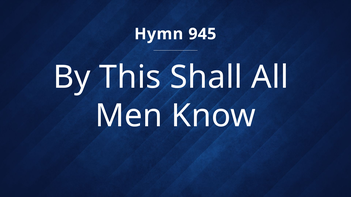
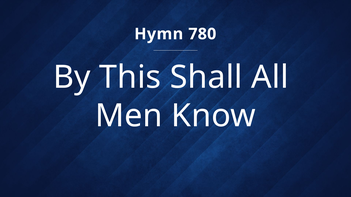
945: 945 -> 780 (202, 34)
